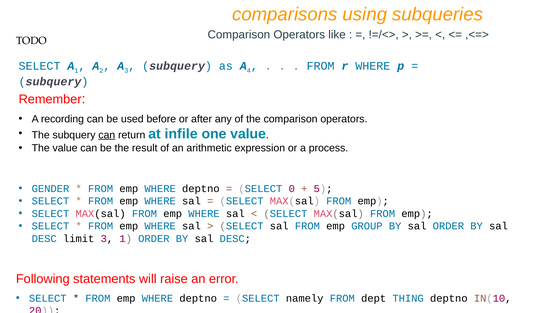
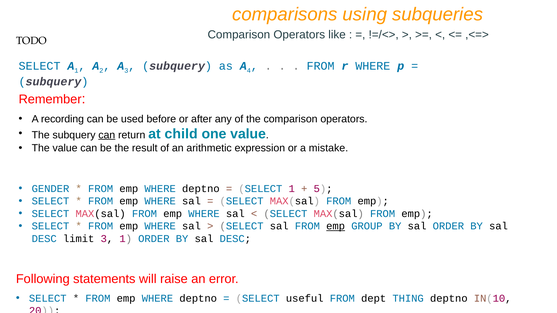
infile: infile -> child (181, 134)
process: process -> mistake (328, 148)
SELECT 0: 0 -> 1 (292, 189)
emp underline: none -> present (336, 226)
namely: namely -> useful (305, 299)
